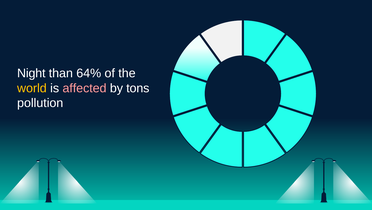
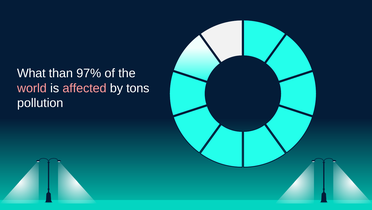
Night: Night -> What (31, 73)
64%: 64% -> 97% (89, 73)
world colour: yellow -> pink (32, 88)
